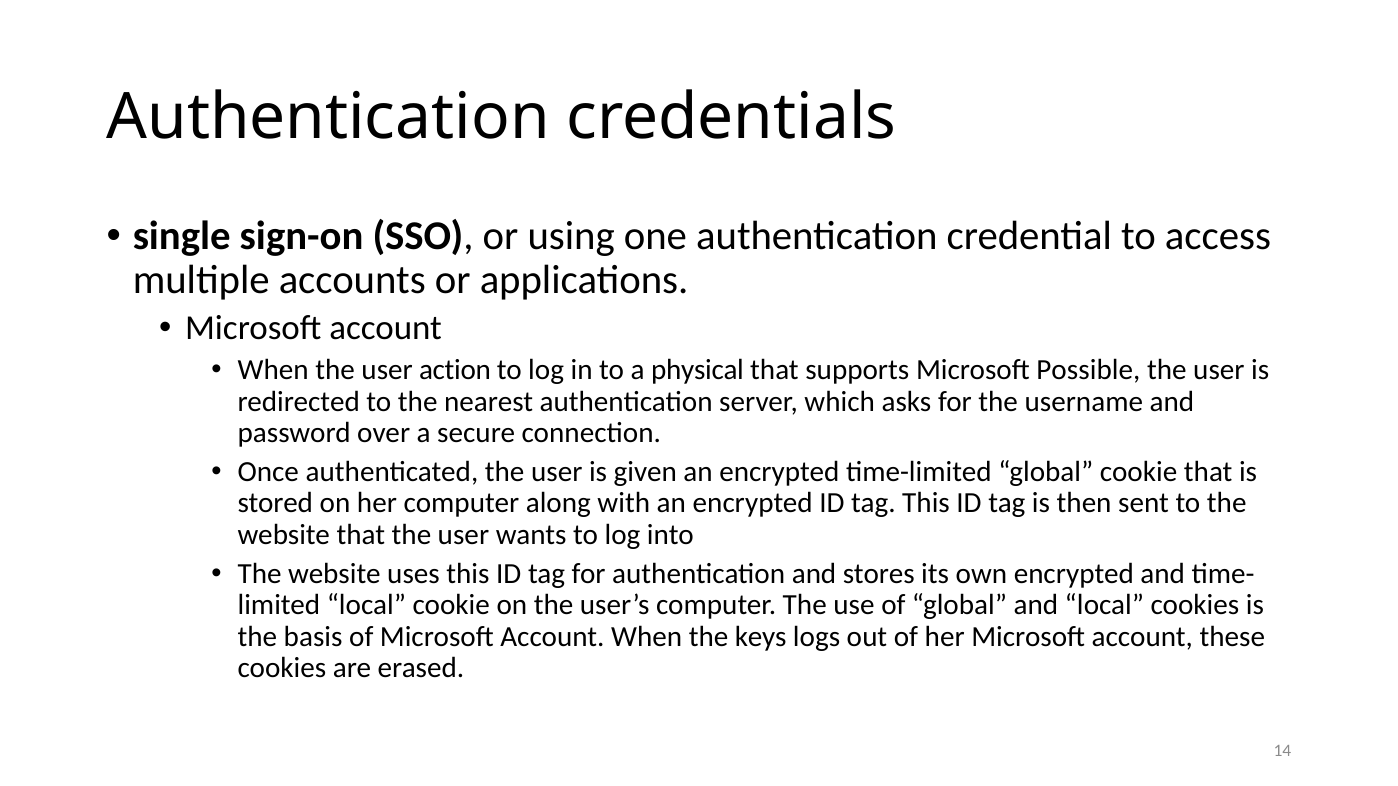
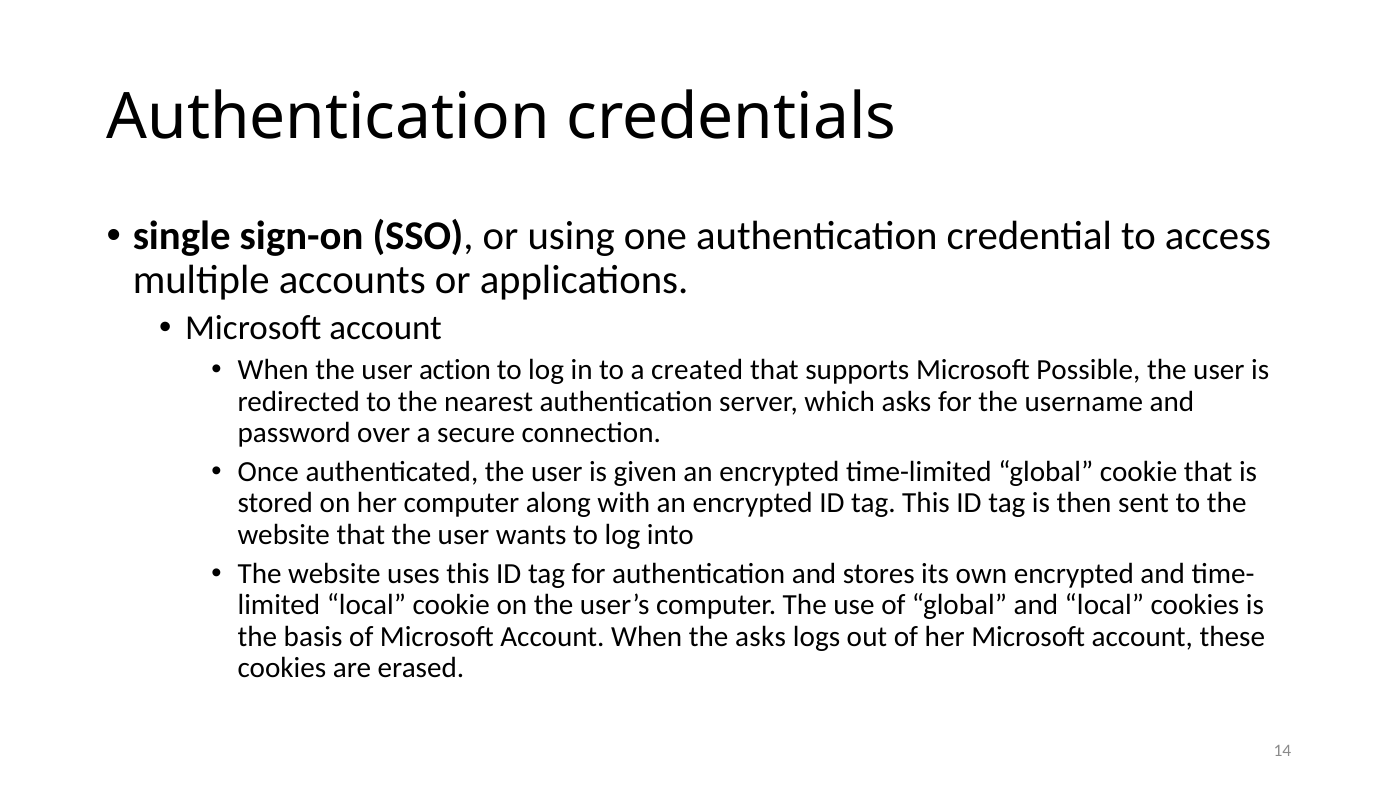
physical: physical -> created (697, 370)
the keys: keys -> asks (761, 637)
